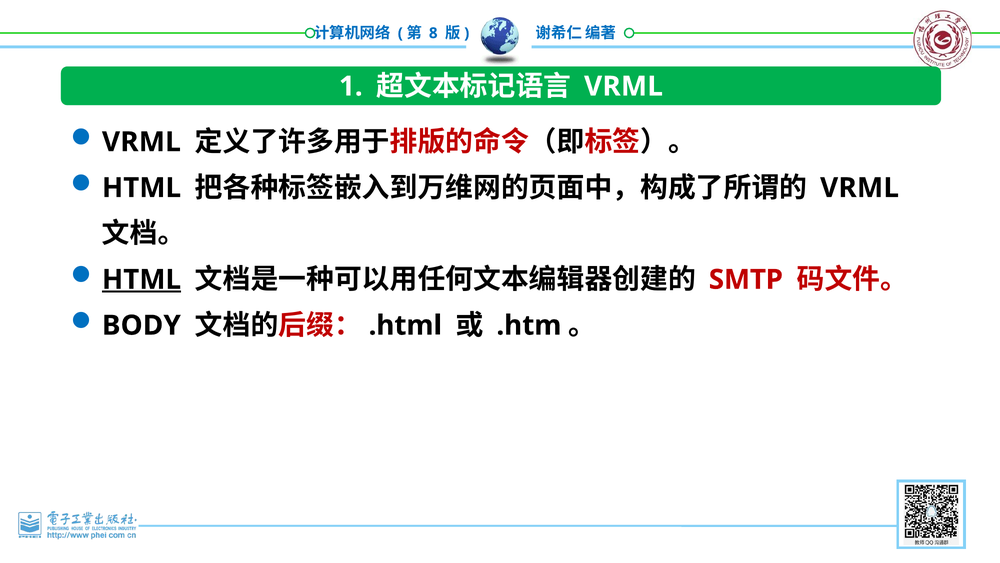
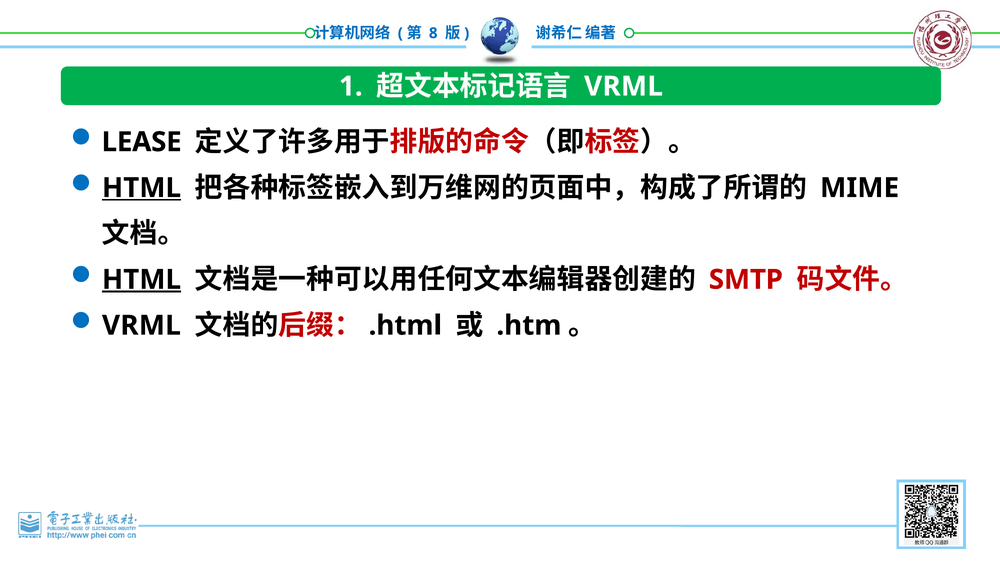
VRML: VRML -> LEASE (142, 142)
HTML underline: none -> present (142, 188)
VRML: VRML -> MIME (860, 188)
BODY: BODY -> VRML (141, 325)
